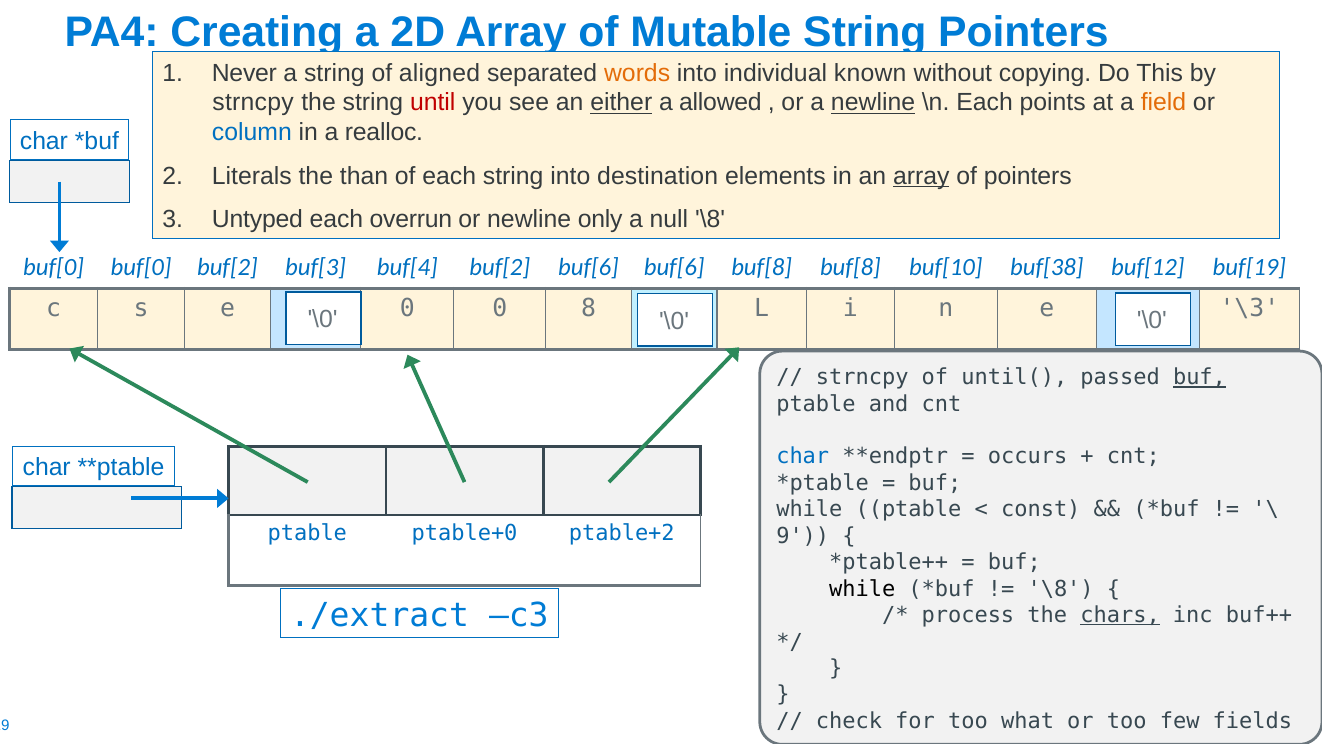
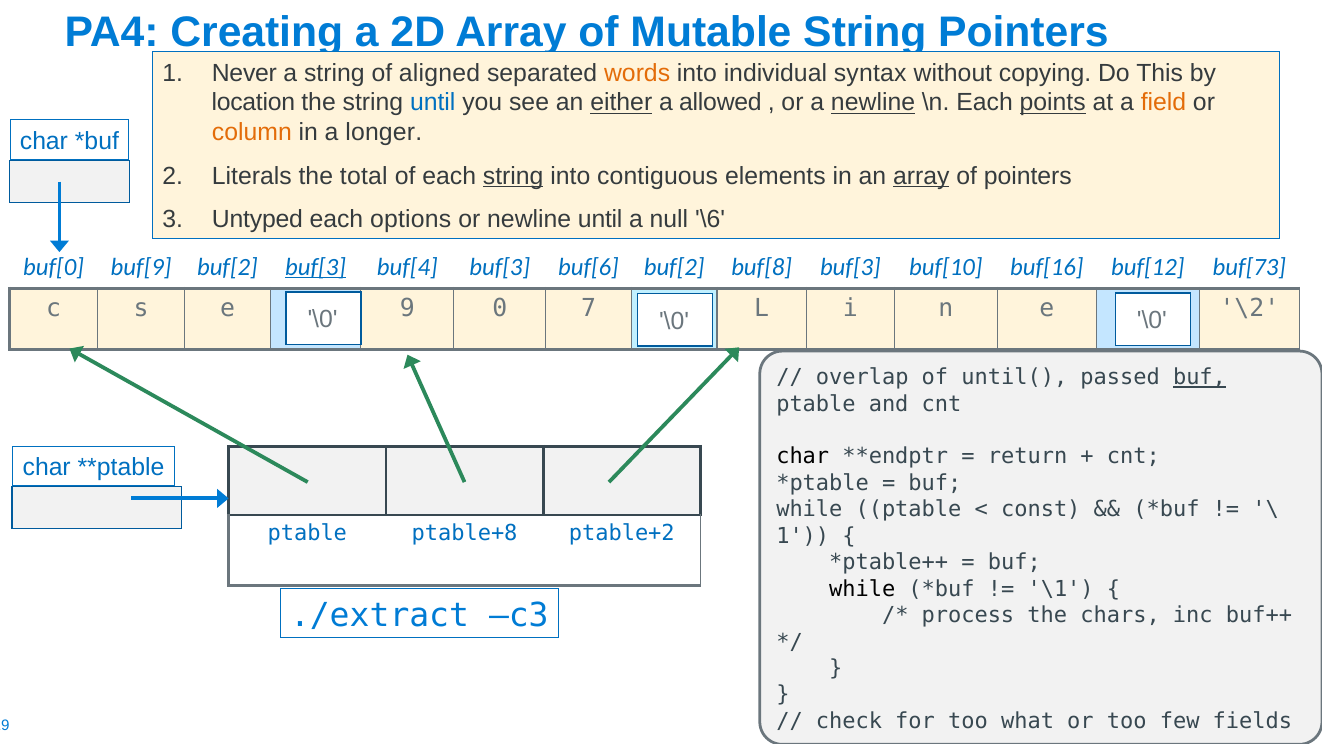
known: known -> syntax (870, 73)
strncpy: strncpy -> location (253, 103)
until colour: red -> blue (433, 103)
points underline: none -> present (1053, 103)
column colour: blue -> orange (252, 132)
realloc: realloc -> longer (384, 132)
than: than -> total (364, 176)
string underline: none -> present (513, 176)
destination: destination -> contiguous (658, 176)
overrun: overrun -> options (411, 219)
newline only: only -> until (600, 219)
null \8: \8 -> \6 (710, 219)
buf[0 buf[0: buf[0 -> buf[9 (141, 267)
buf[3 underline: none -> present (316, 267)
buf[4 buf[2: buf[2 -> buf[3 (500, 267)
buf[6 buf[6: buf[6 -> buf[2 (674, 267)
buf[8 buf[8: buf[8 -> buf[3 (850, 267)
buf[38: buf[38 -> buf[16 (1047, 267)
buf[19: buf[19 -> buf[73 (1249, 267)
0: 0 -> 9 (407, 308)
8: 8 -> 7 (588, 308)
\3: \3 -> \2 (1249, 308)
strncpy: strncpy -> overlap (862, 377)
char colour: blue -> black (803, 456)
occurs: occurs -> return (1028, 456)
ptable+0: ptable+0 -> ptable+8 (465, 533)
9: 9 -> 1 (803, 536)
\8: \8 -> \1 (1061, 589)
chars underline: present -> none (1120, 615)
